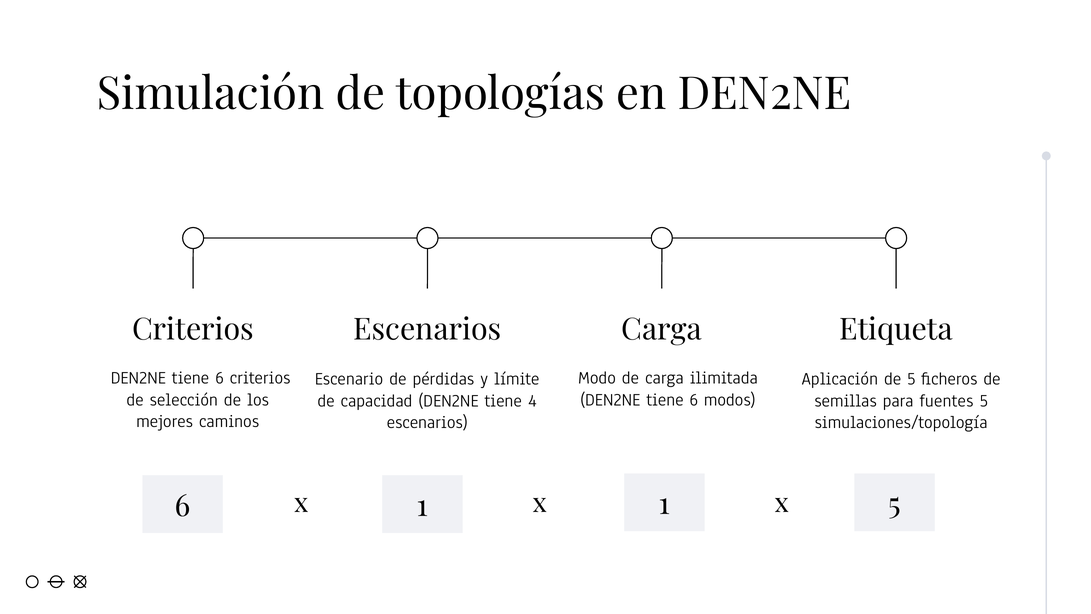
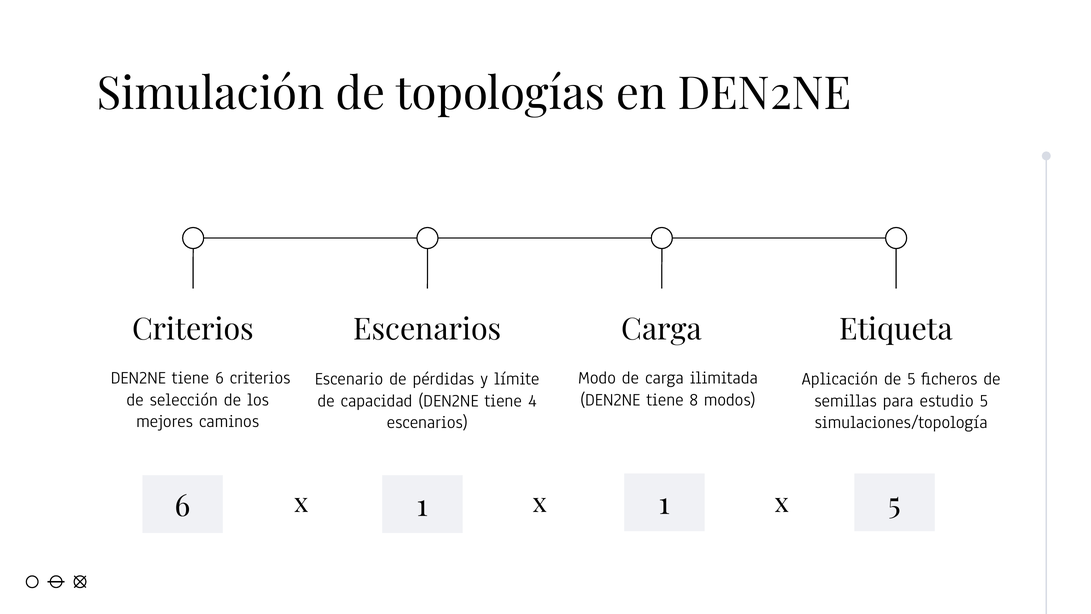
6: 6 -> 8 (694, 399)
fuentes: fuentes -> estudio (947, 400)
